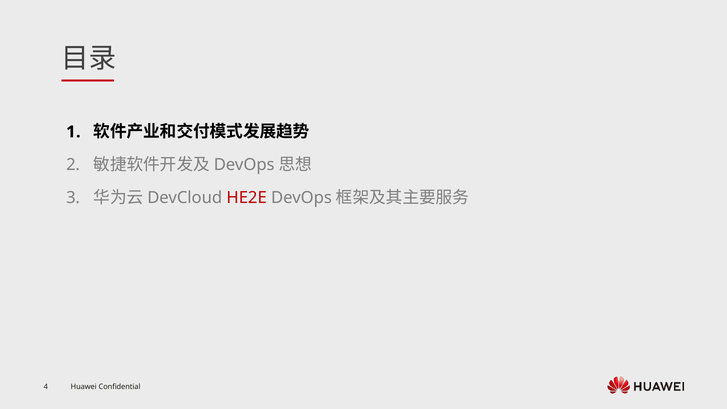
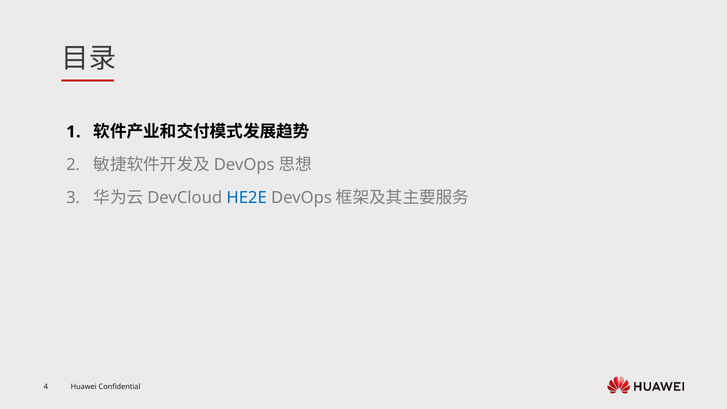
HE2E colour: red -> blue (247, 198)
